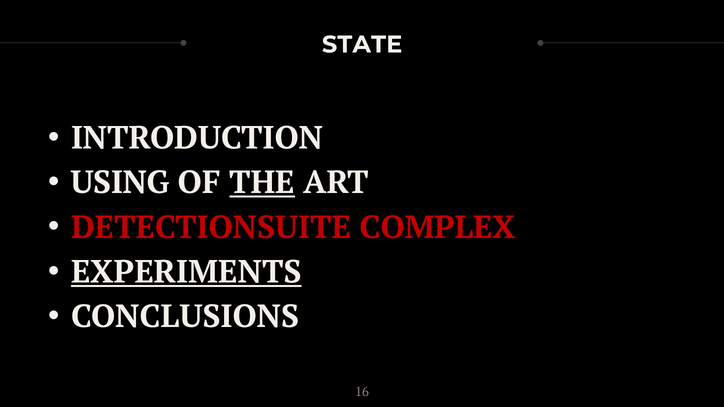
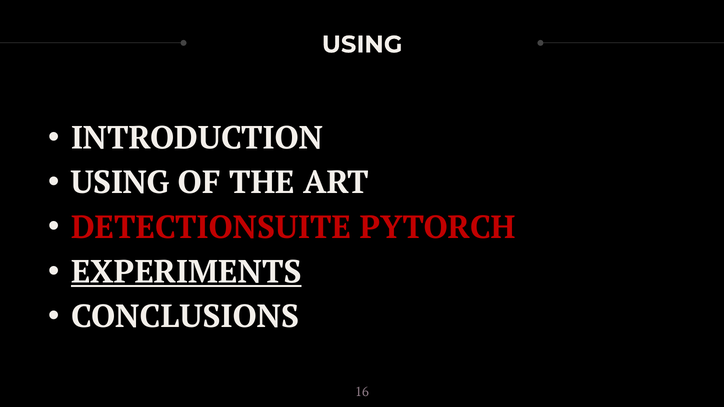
STATE: STATE -> USING (362, 45)
THE underline: present -> none (262, 183)
COMPLEX: COMPLEX -> PYTORCH (438, 228)
